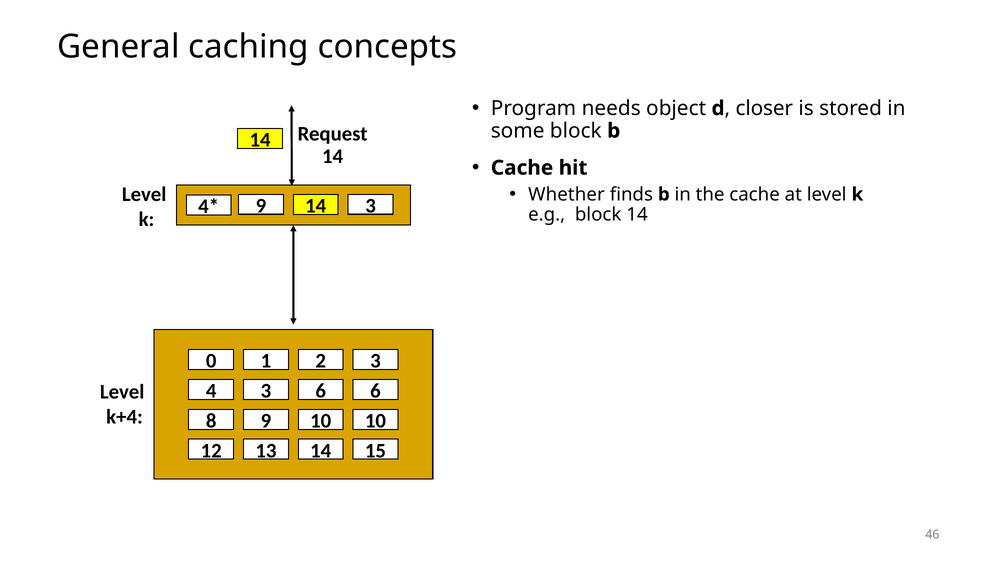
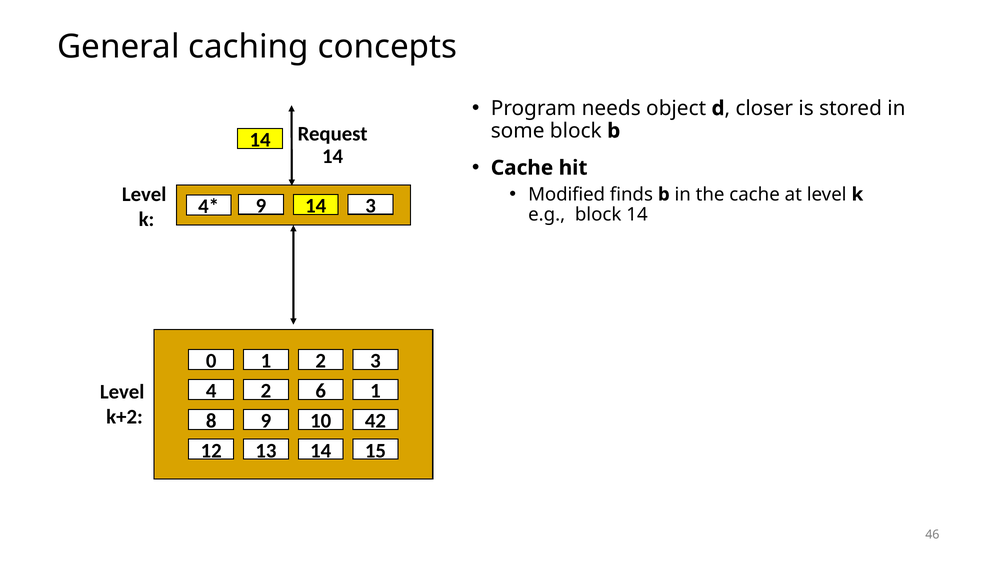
Whether: Whether -> Modified (567, 194)
4 3: 3 -> 2 (266, 391)
6 6: 6 -> 1 (376, 391)
k+4: k+4 -> k+2 (124, 417)
10 10: 10 -> 42 (375, 421)
